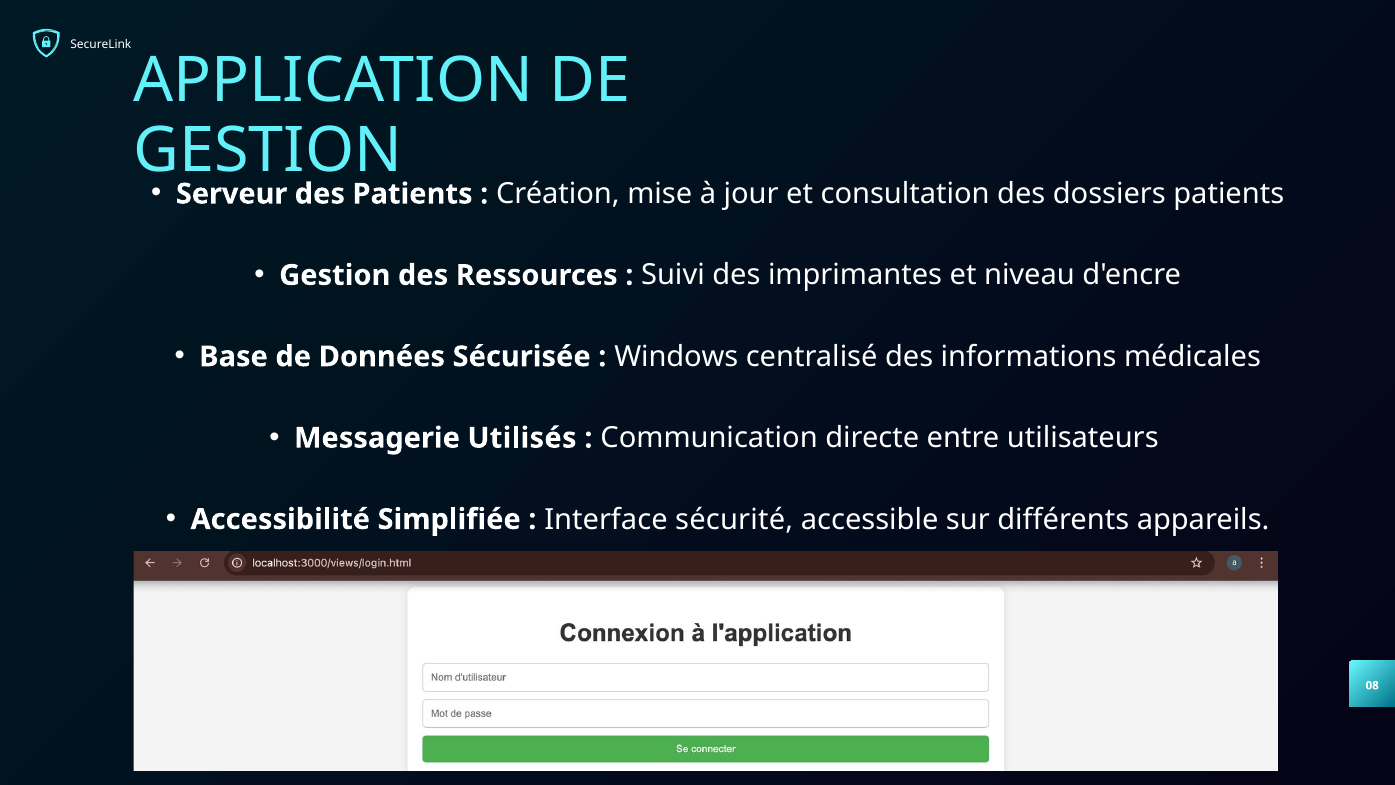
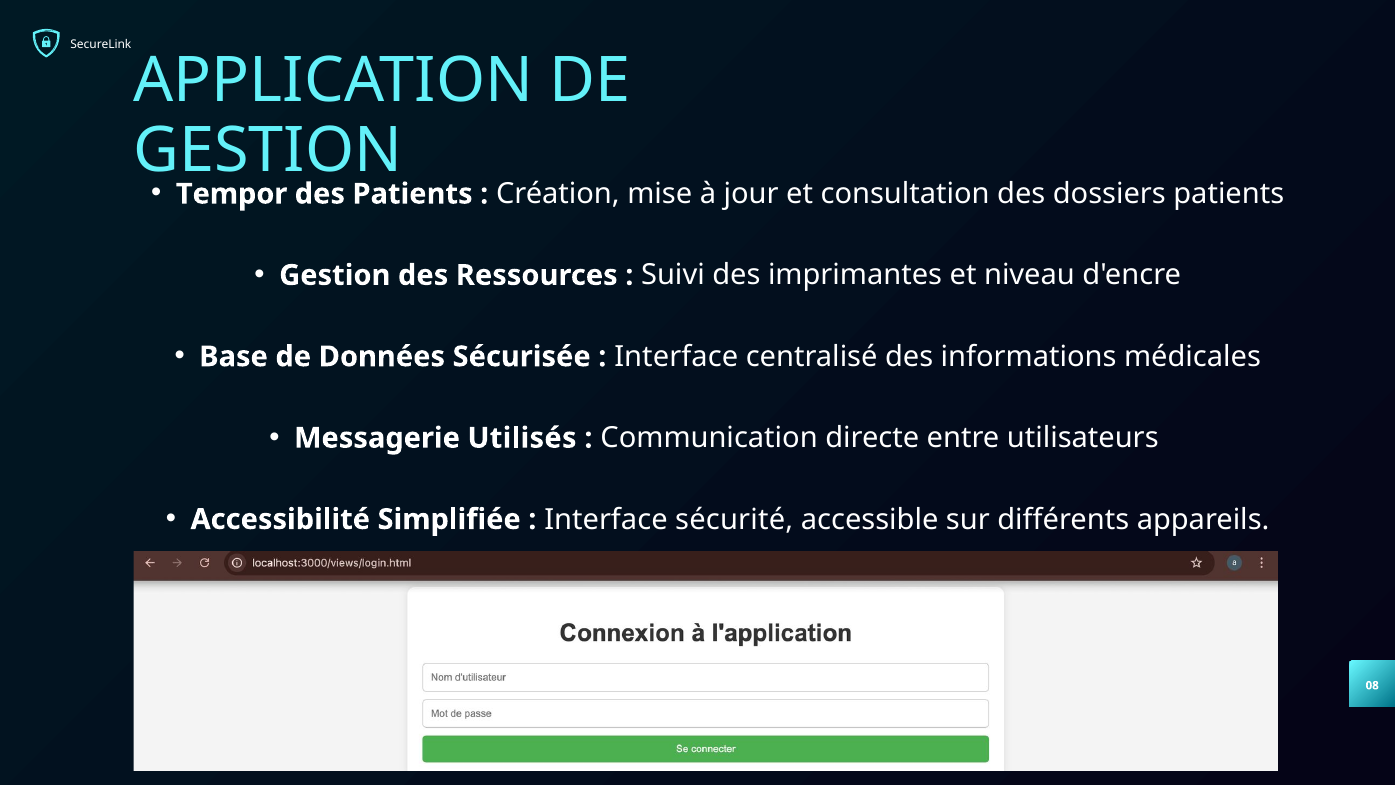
Serveur: Serveur -> Tempor (232, 194)
Windows: Windows -> Interface (676, 357)
